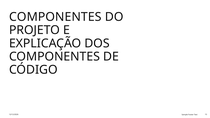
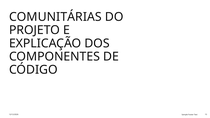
COMPONENTES: COMPONENTES -> COMUNITÁRIAS (55, 17)
